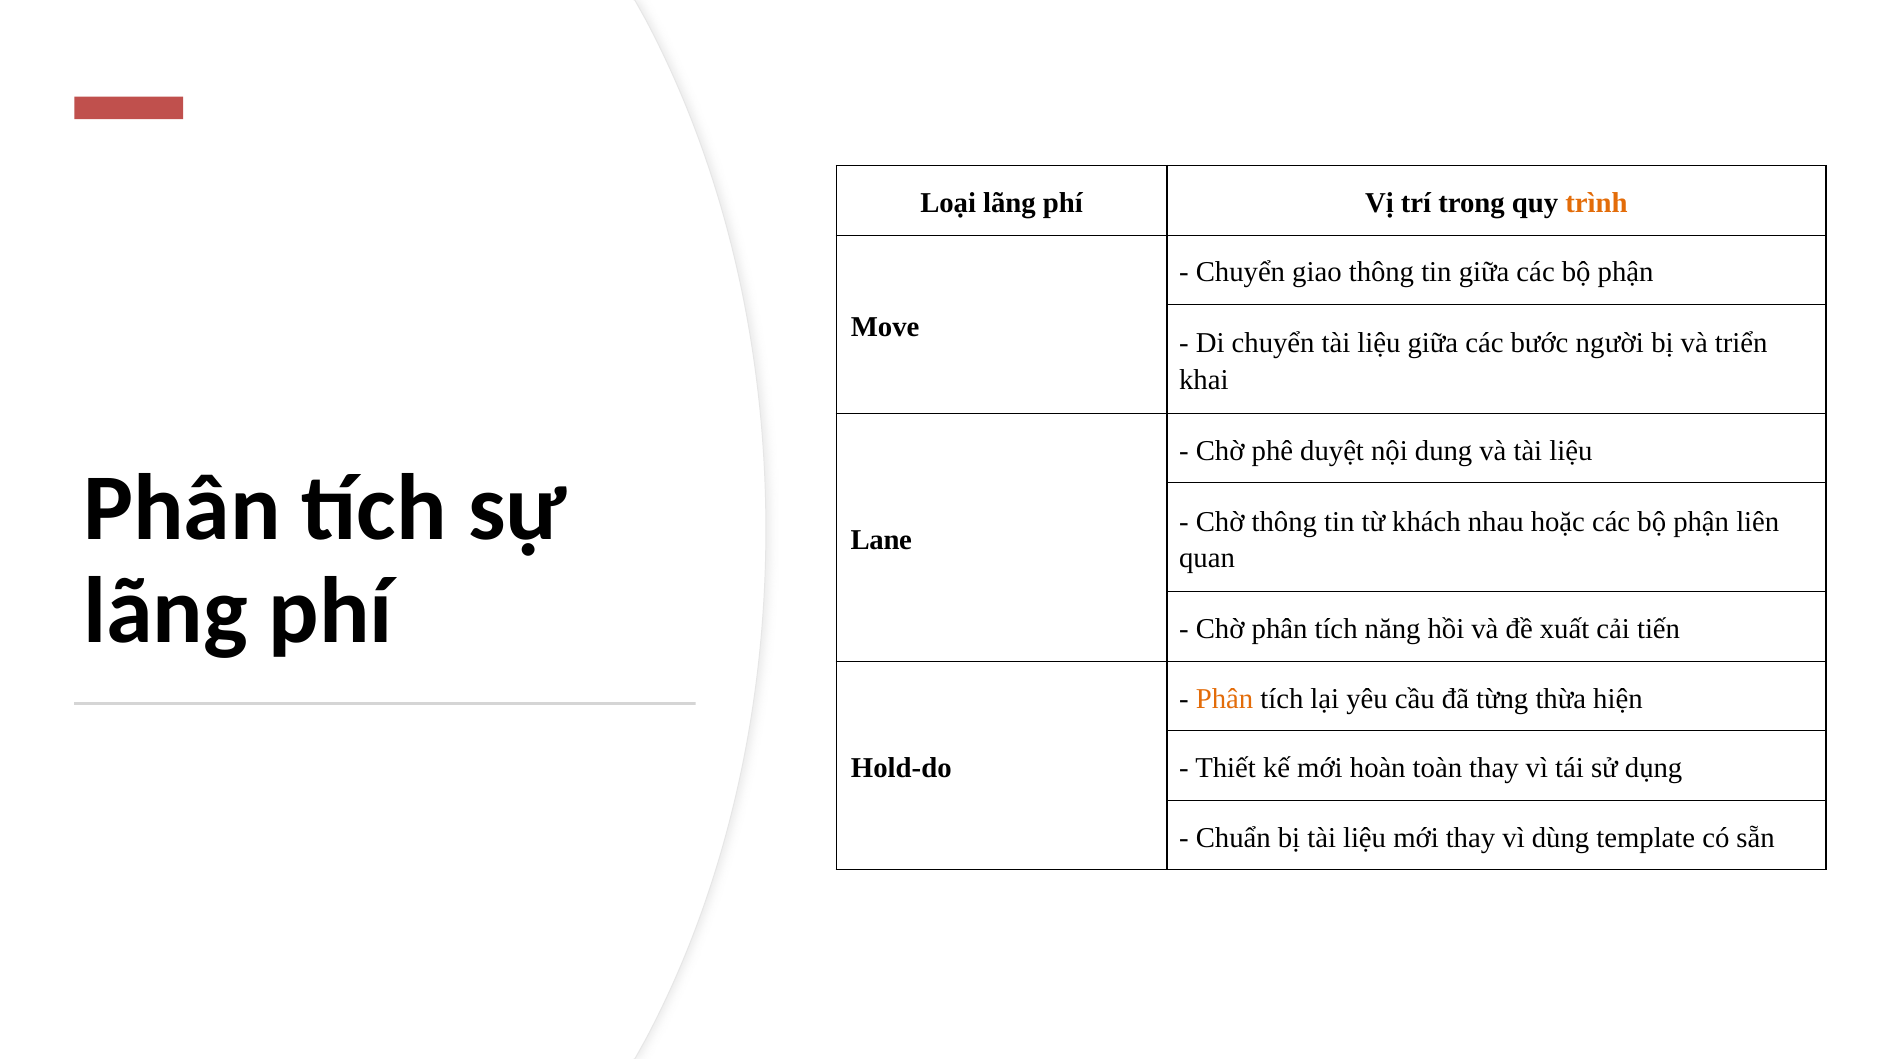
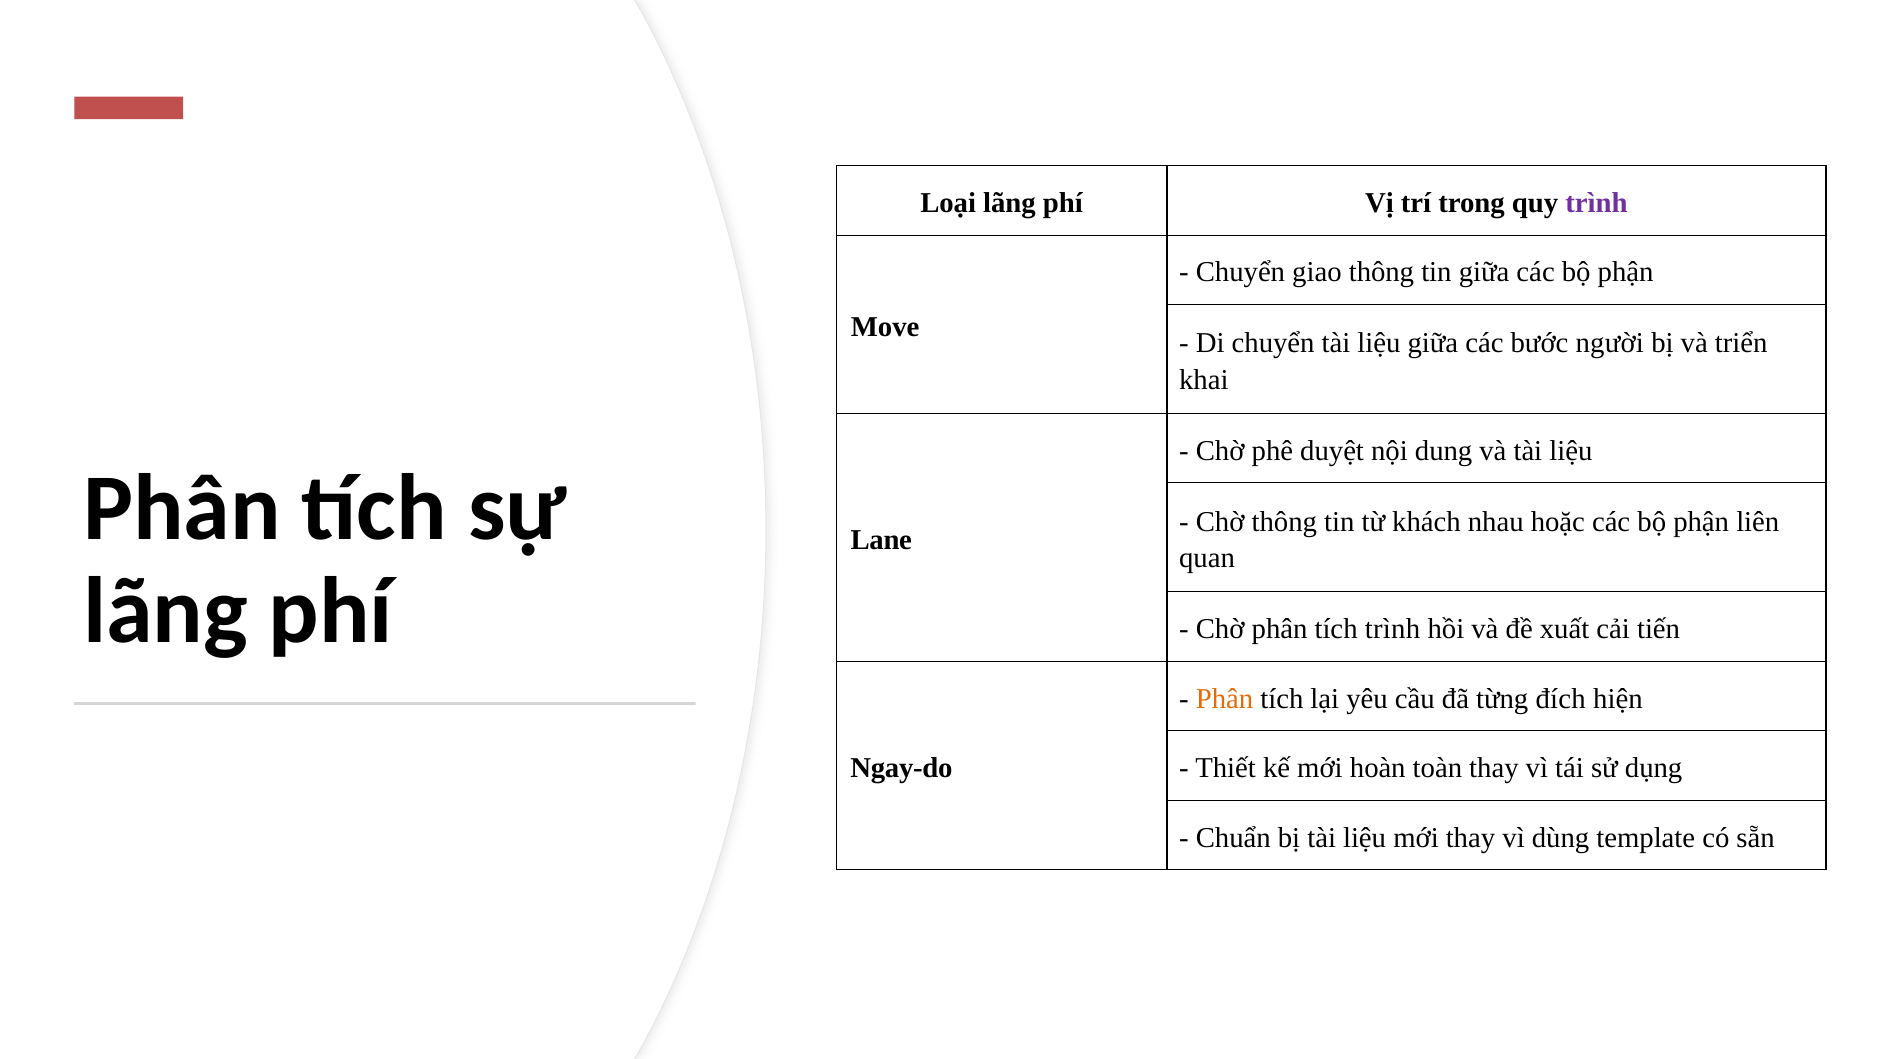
trình colour: orange -> purple (1596, 203)
tích năng: năng -> trình (1392, 629)
thừa: thừa -> đích (1561, 699)
Hold-do: Hold-do -> Ngay-do (901, 768)
